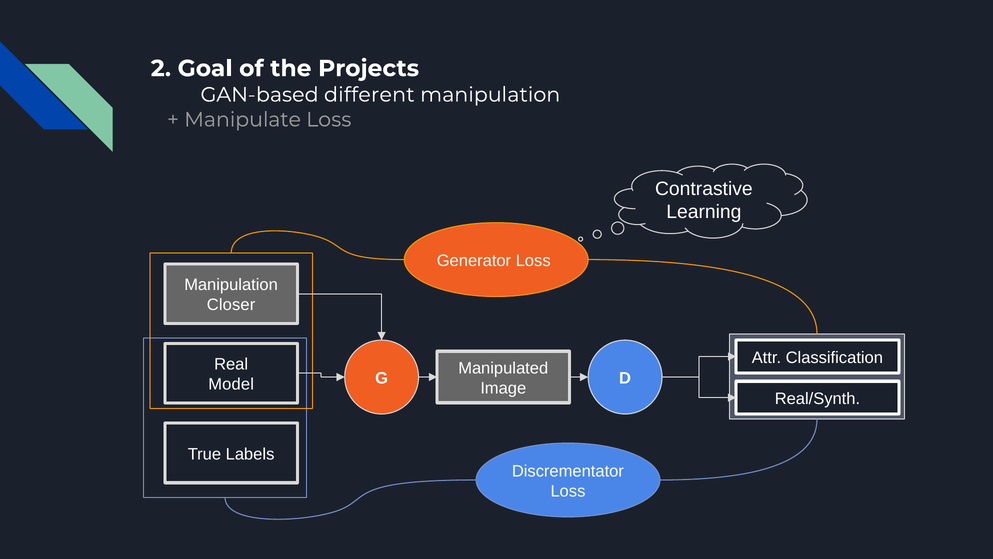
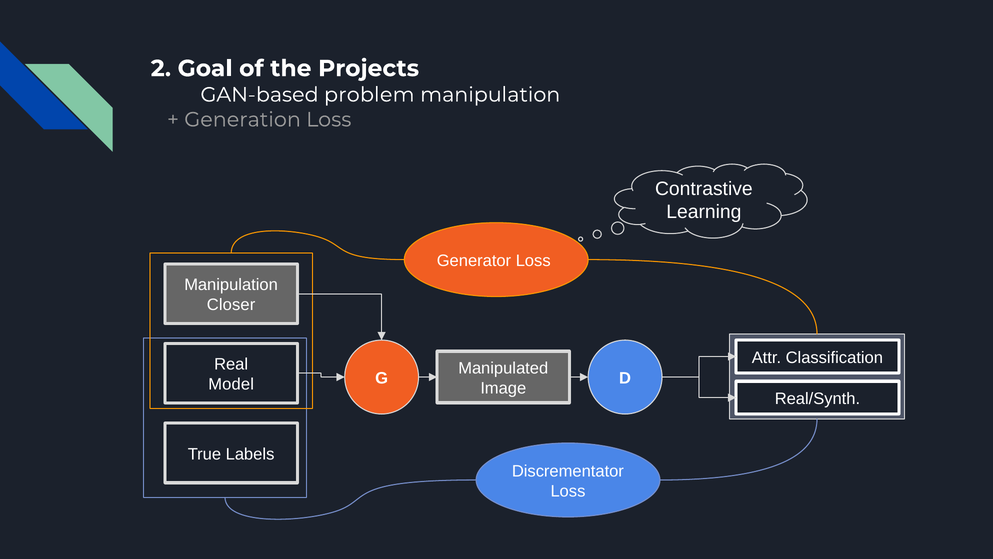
different: different -> problem (369, 95)
Manipulate: Manipulate -> Generation (243, 120)
